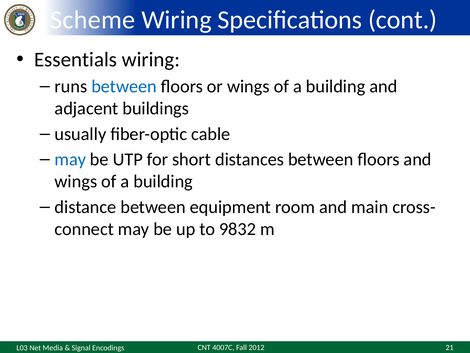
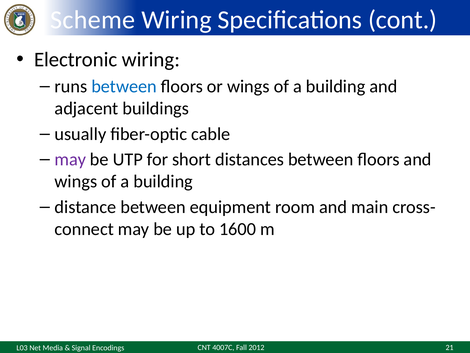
Essentials: Essentials -> Electronic (76, 59)
may colour: blue -> purple (70, 159)
9832: 9832 -> 1600 (238, 229)
